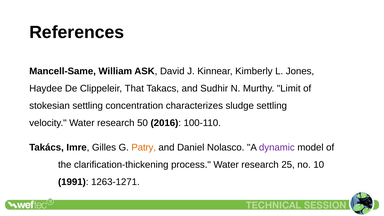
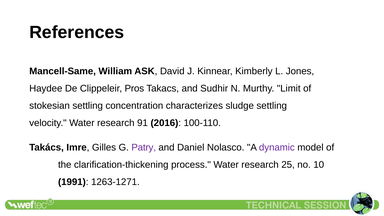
That: That -> Pros (134, 88)
50: 50 -> 91 (143, 123)
Patry colour: orange -> purple (144, 147)
